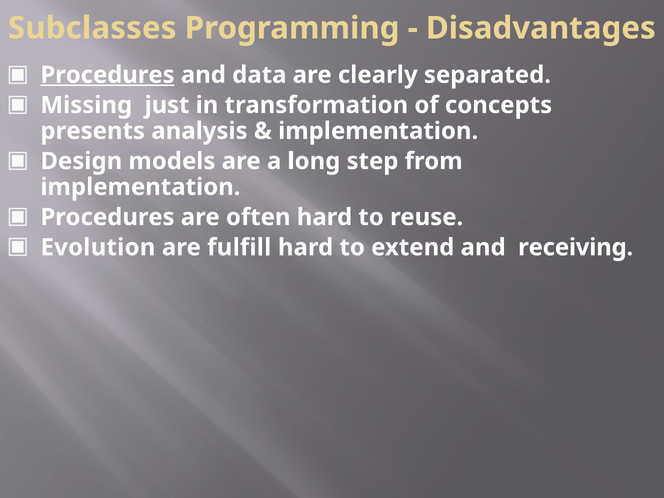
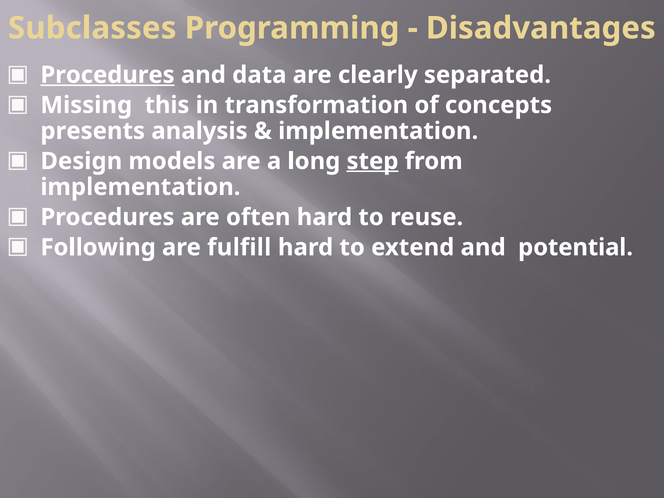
just: just -> this (167, 105)
step underline: none -> present (373, 161)
Evolution: Evolution -> Following (98, 247)
receiving: receiving -> potential (576, 247)
